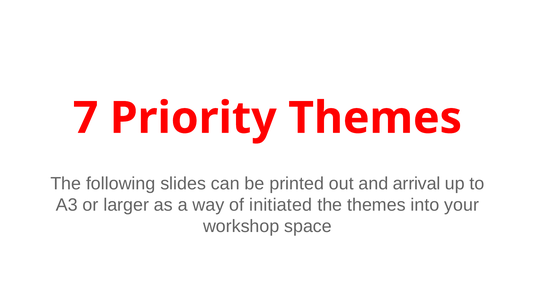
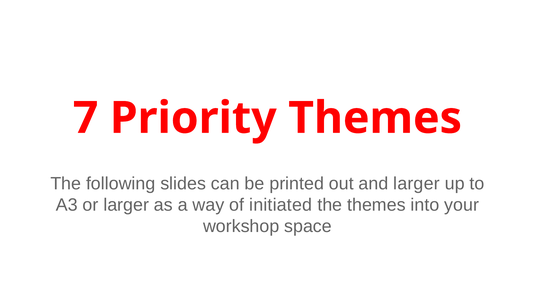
and arrival: arrival -> larger (416, 183)
